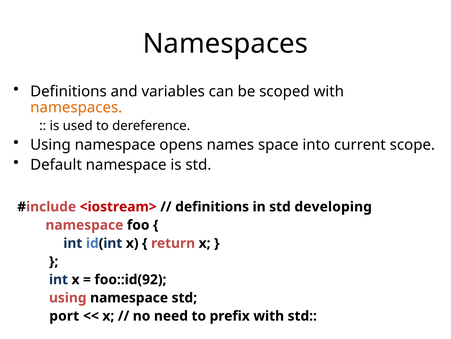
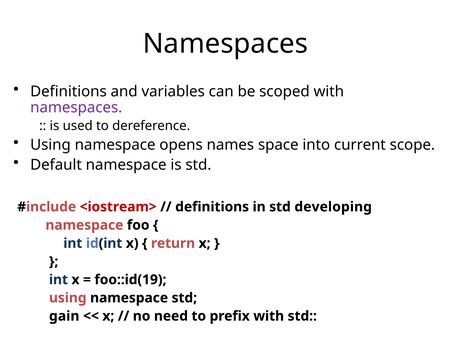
namespaces colour: orange -> purple (76, 107)
foo::id(92: foo::id(92 -> foo::id(19 (130, 279)
port: port -> gain (64, 315)
